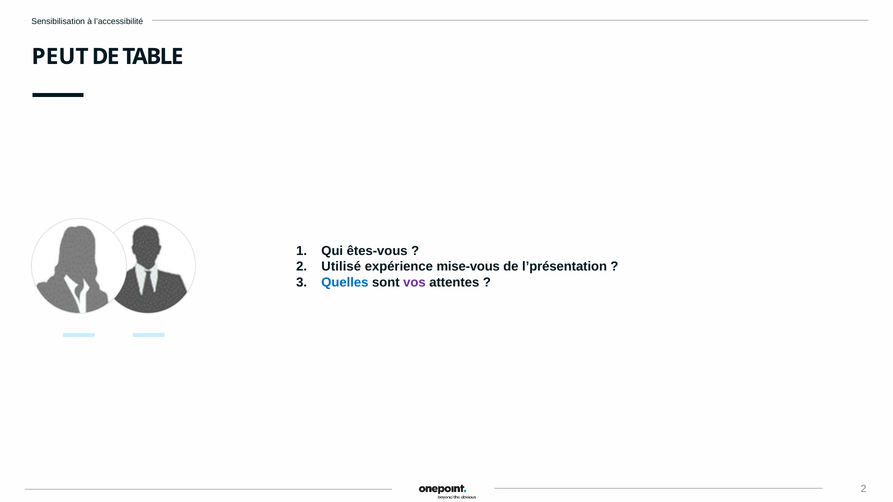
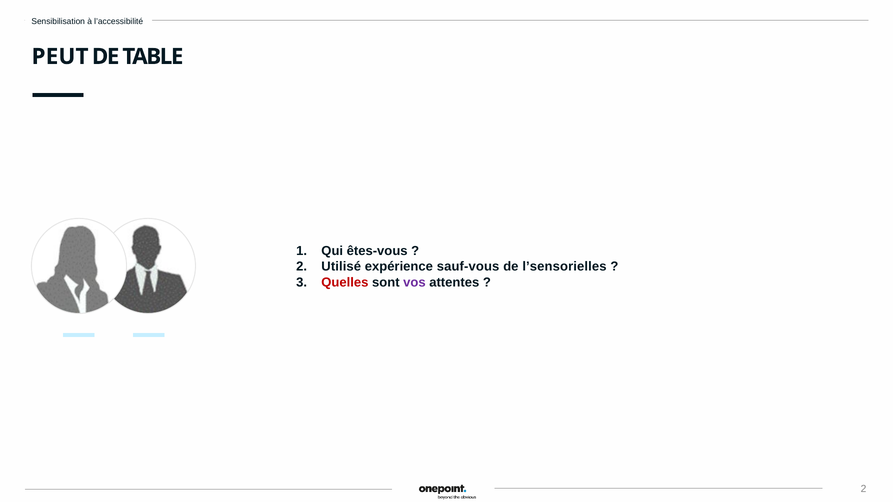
mise-vous: mise-vous -> sauf-vous (468, 267)
l’présentation: l’présentation -> l’sensorielles (564, 267)
Quelles colour: blue -> red (345, 282)
